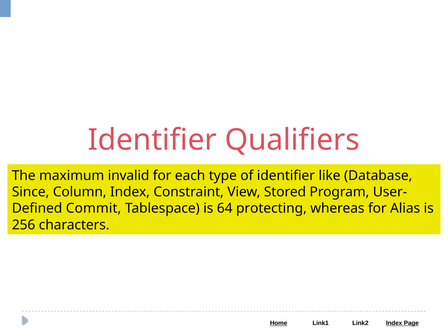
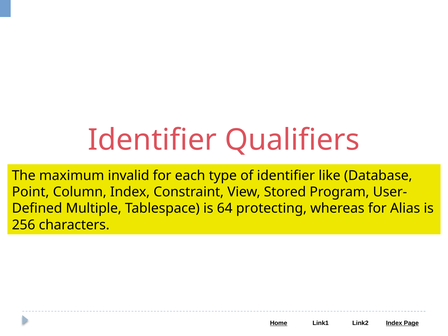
Since: Since -> Point (31, 192)
Commit: Commit -> Multiple (94, 208)
